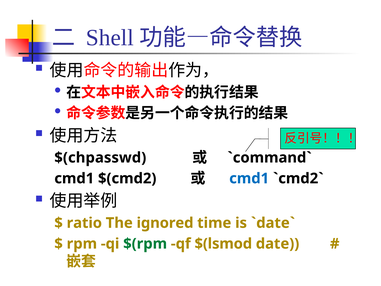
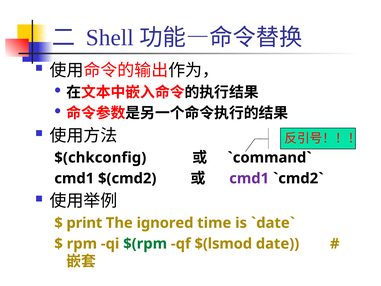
$(chpasswd: $(chpasswd -> $(chkconfig (100, 158)
cmd1 colour: blue -> purple (249, 178)
ratio: ratio -> print (84, 223)
